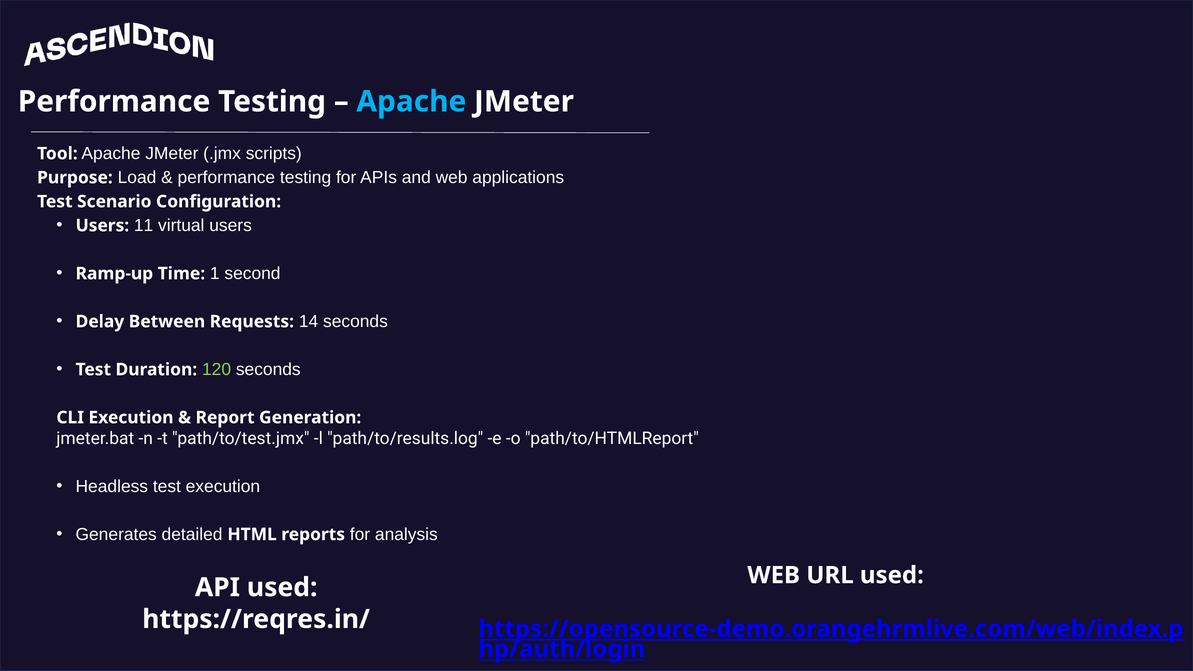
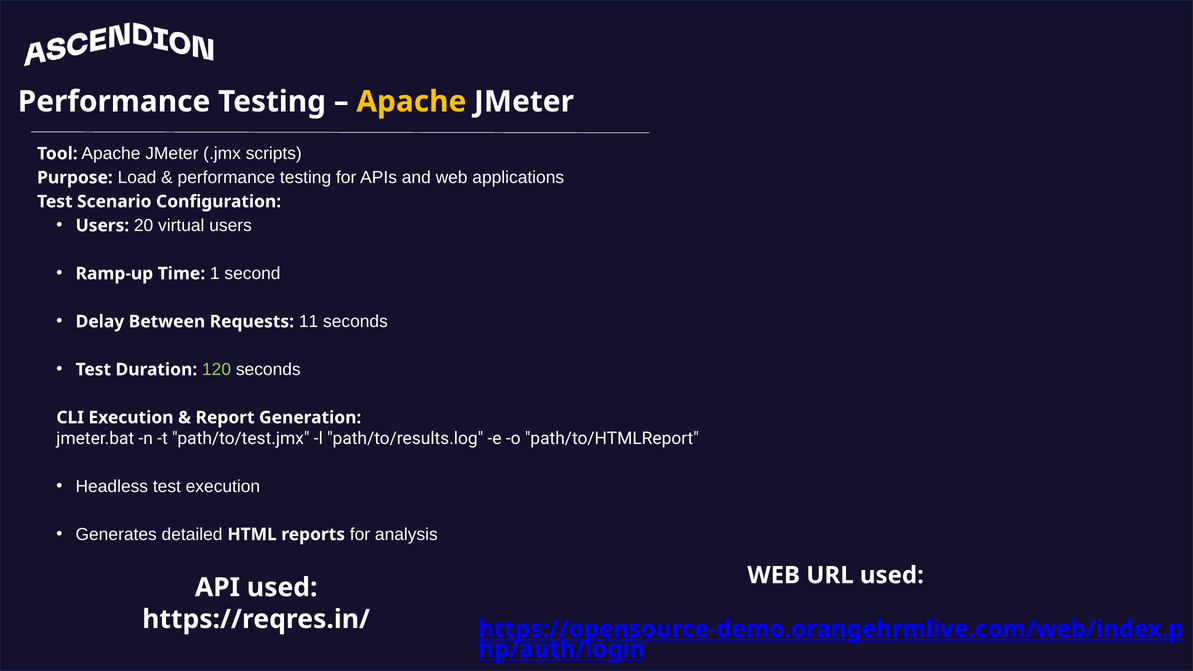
Apache colour: light blue -> yellow (411, 102)
11: 11 -> 20 (144, 226)
14: 14 -> 11 (309, 322)
